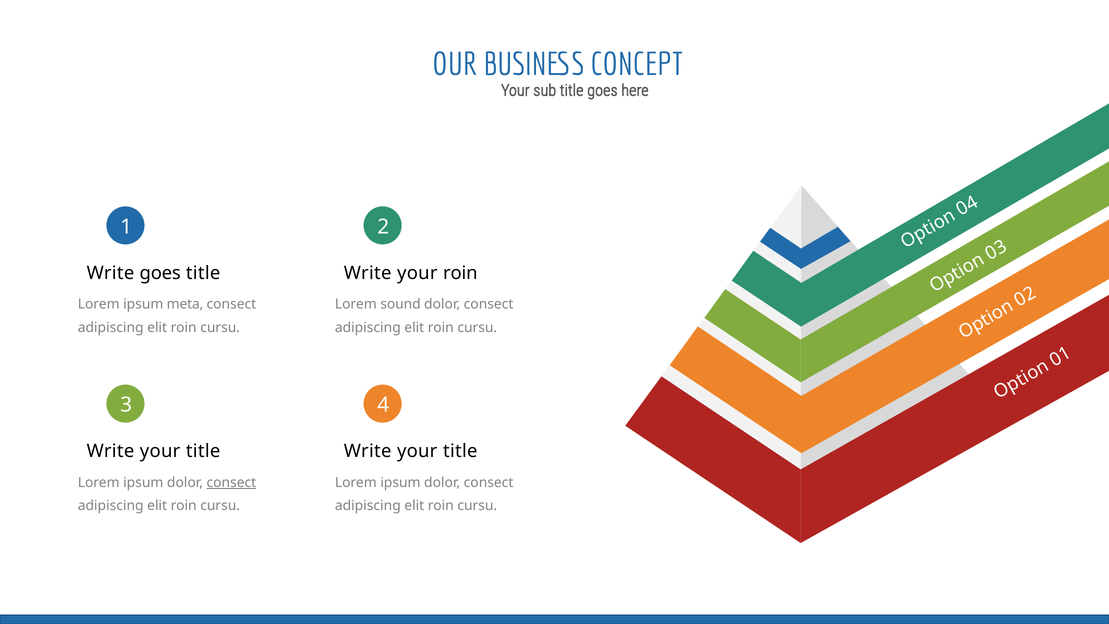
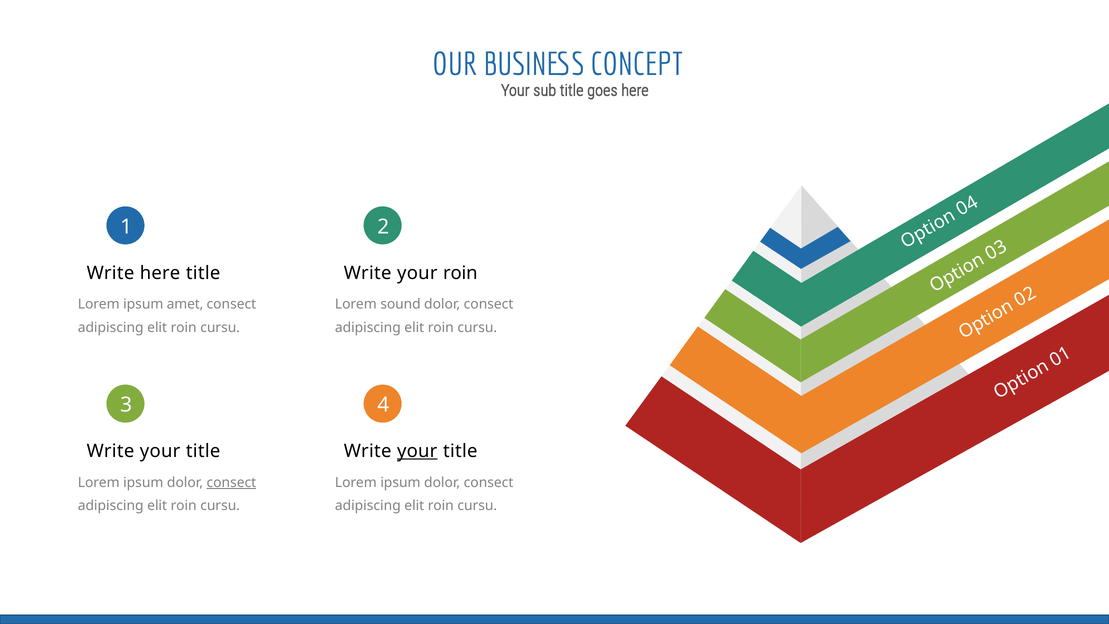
Write goes: goes -> here (160, 273)
meta: meta -> amet (185, 304)
your underline: none -> present (417, 451)
